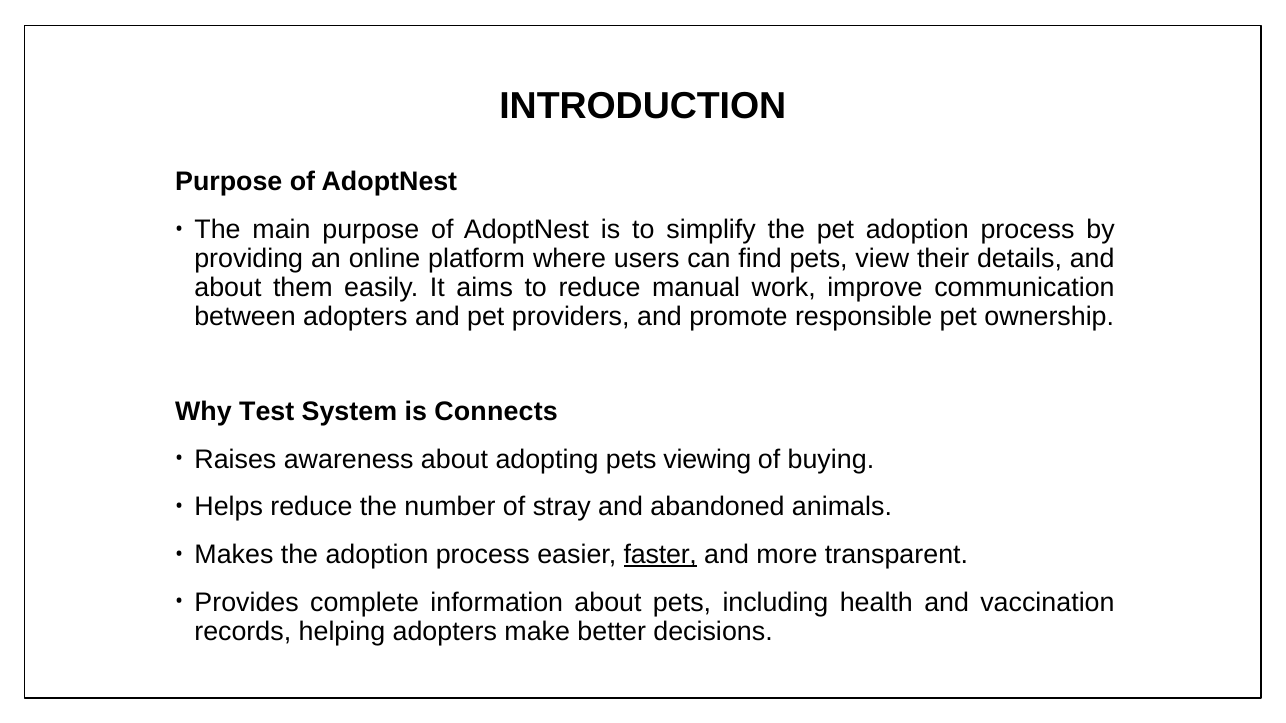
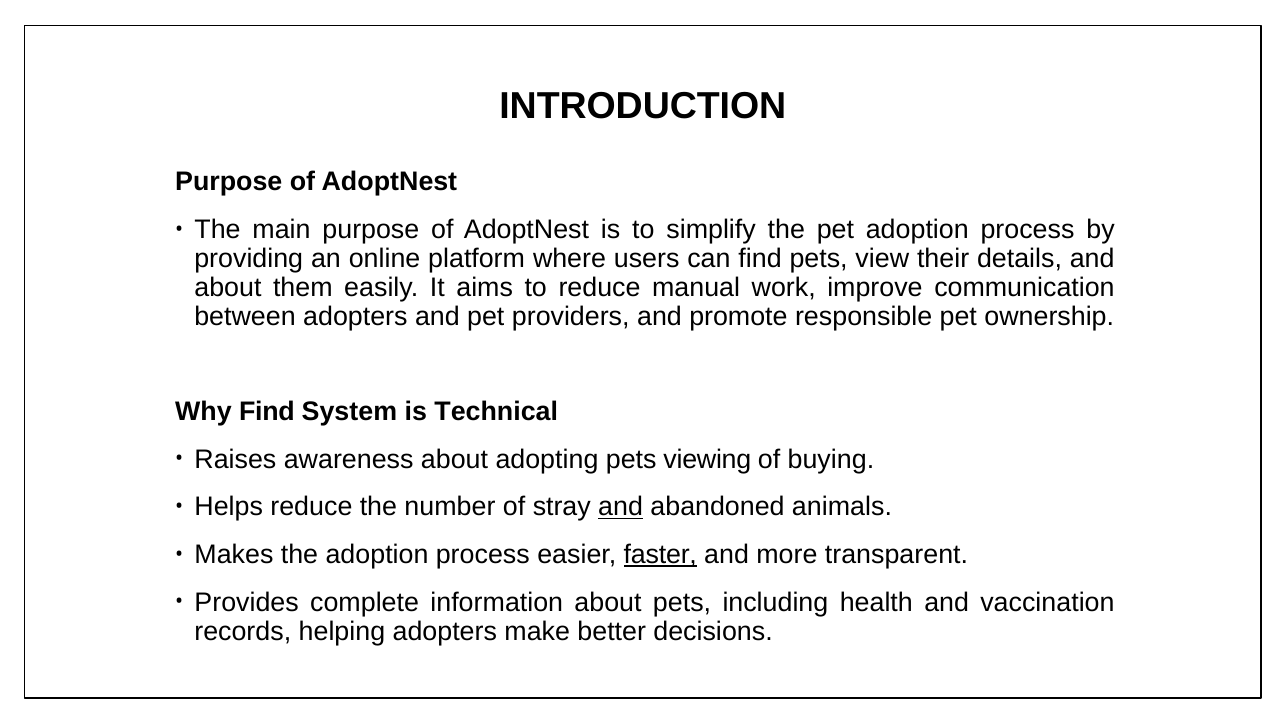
Why Test: Test -> Find (267, 412)
Connects: Connects -> Technical (496, 412)
and underline: none -> present (621, 507)
